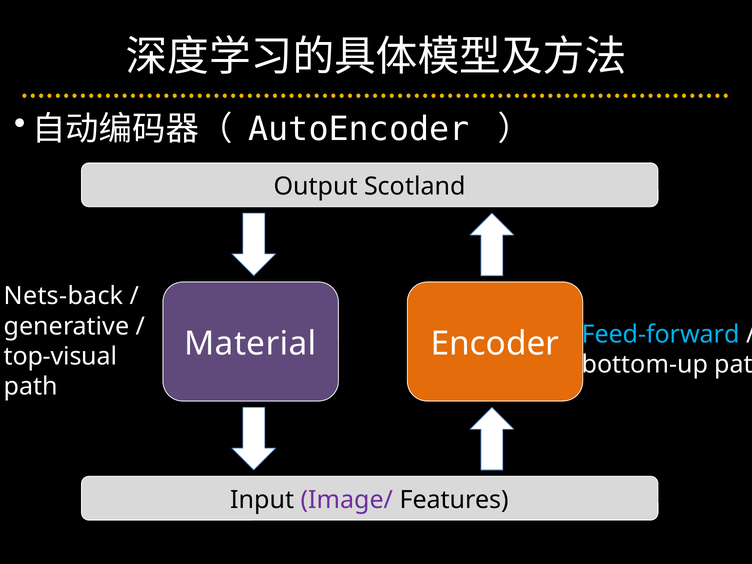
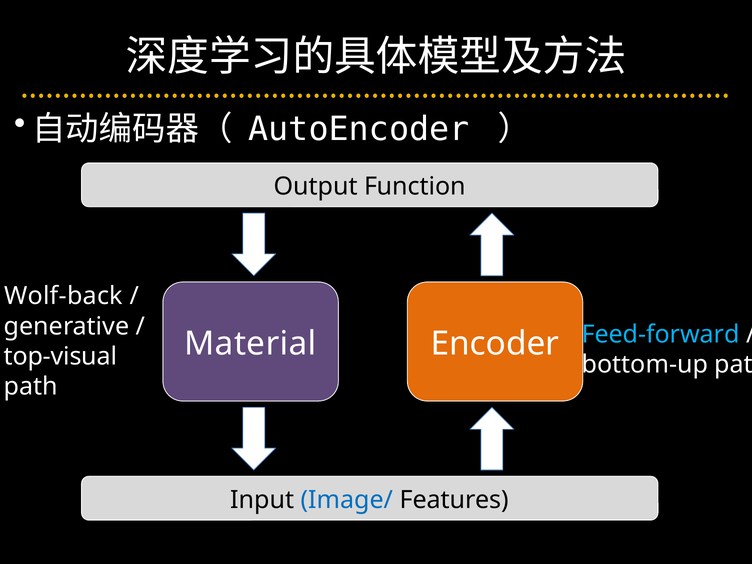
Scotland: Scotland -> Function (415, 187)
Nets-back: Nets-back -> Wolf-back (64, 296)
Image/ colour: purple -> blue (347, 500)
